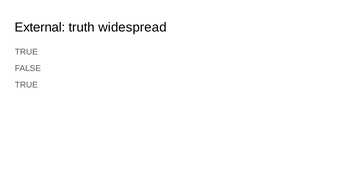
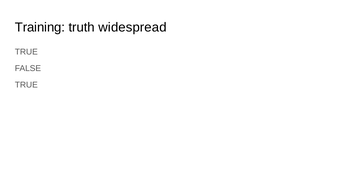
External: External -> Training (40, 27)
